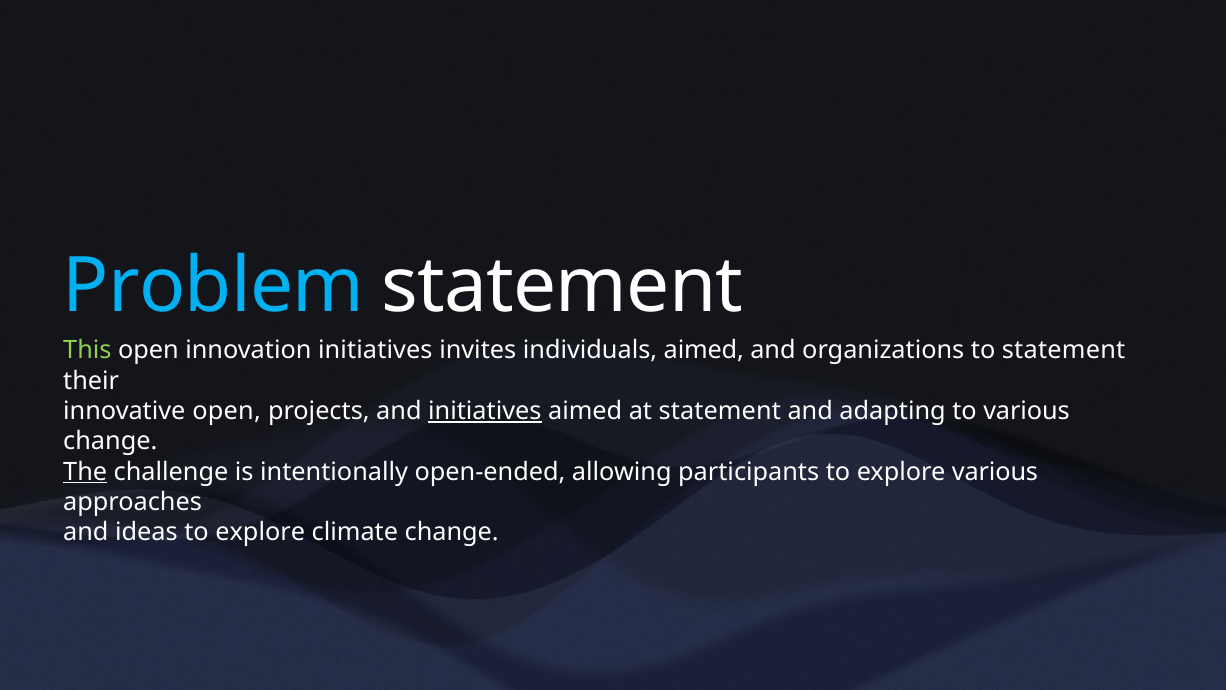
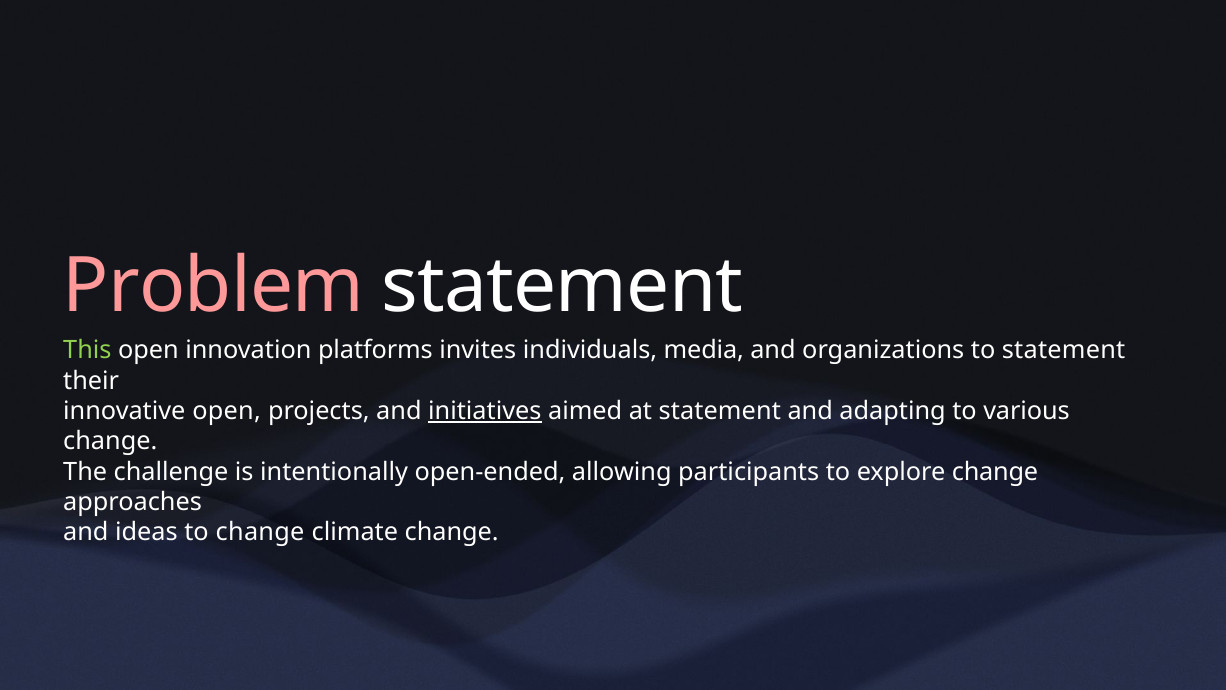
Problem colour: light blue -> pink (214, 286)
innovation initiatives: initiatives -> platforms (375, 350)
individuals aimed: aimed -> media (704, 350)
The underline: present -> none (85, 472)
explore various: various -> change (995, 472)
ideas to explore: explore -> change (260, 532)
